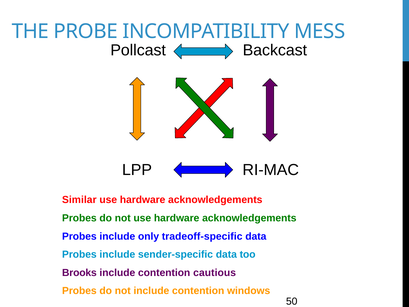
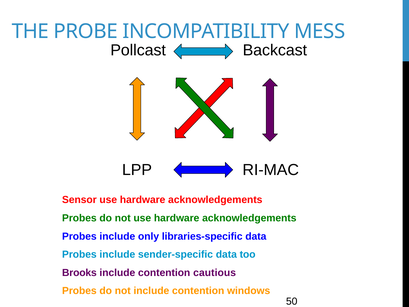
Similar: Similar -> Sensor (79, 200)
tradeoff-specific: tradeoff-specific -> libraries-specific (202, 236)
